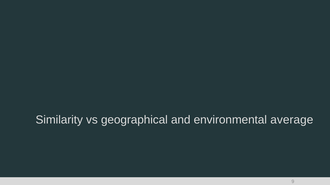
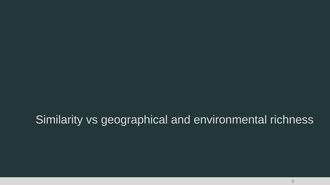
average: average -> richness (292, 120)
